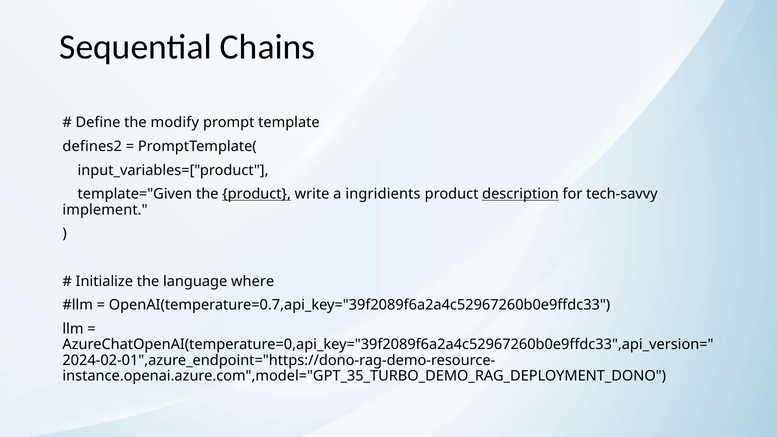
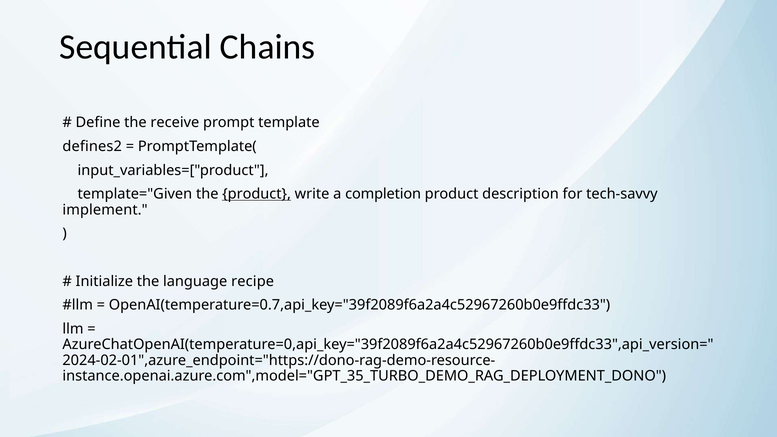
modify: modify -> receive (175, 123)
ingridients: ingridients -> completion (383, 194)
description underline: present -> none (521, 194)
where: where -> recipe (253, 281)
